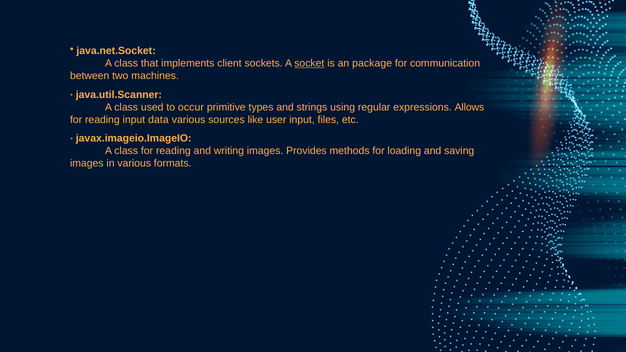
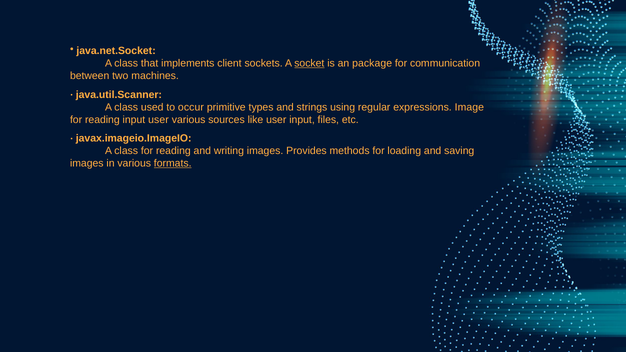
Allows: Allows -> Image (469, 107)
input data: data -> user (158, 120)
formats underline: none -> present (173, 163)
